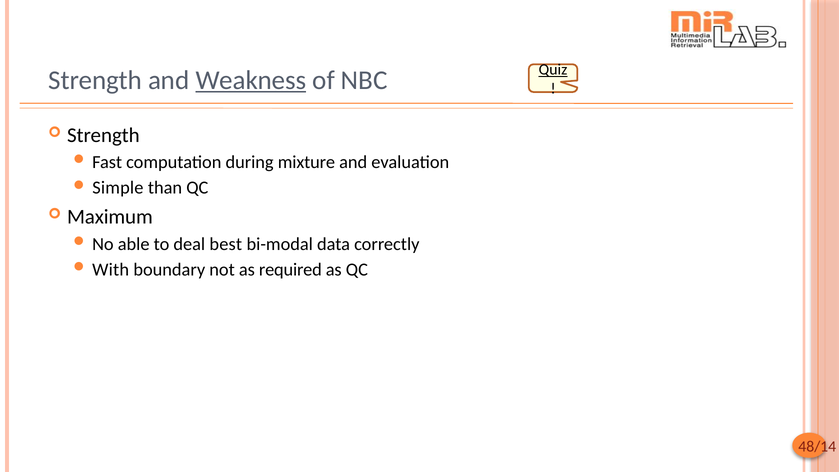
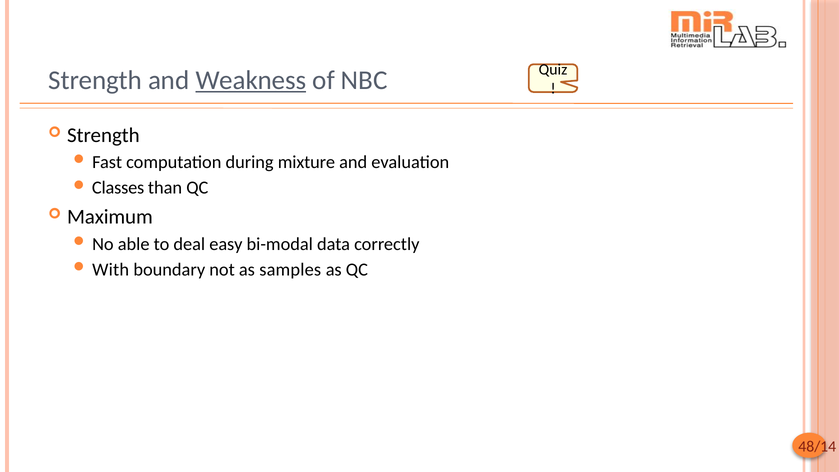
Quiz underline: present -> none (553, 70)
Simple: Simple -> Classes (118, 188)
best: best -> easy (226, 244)
required: required -> samples (290, 270)
